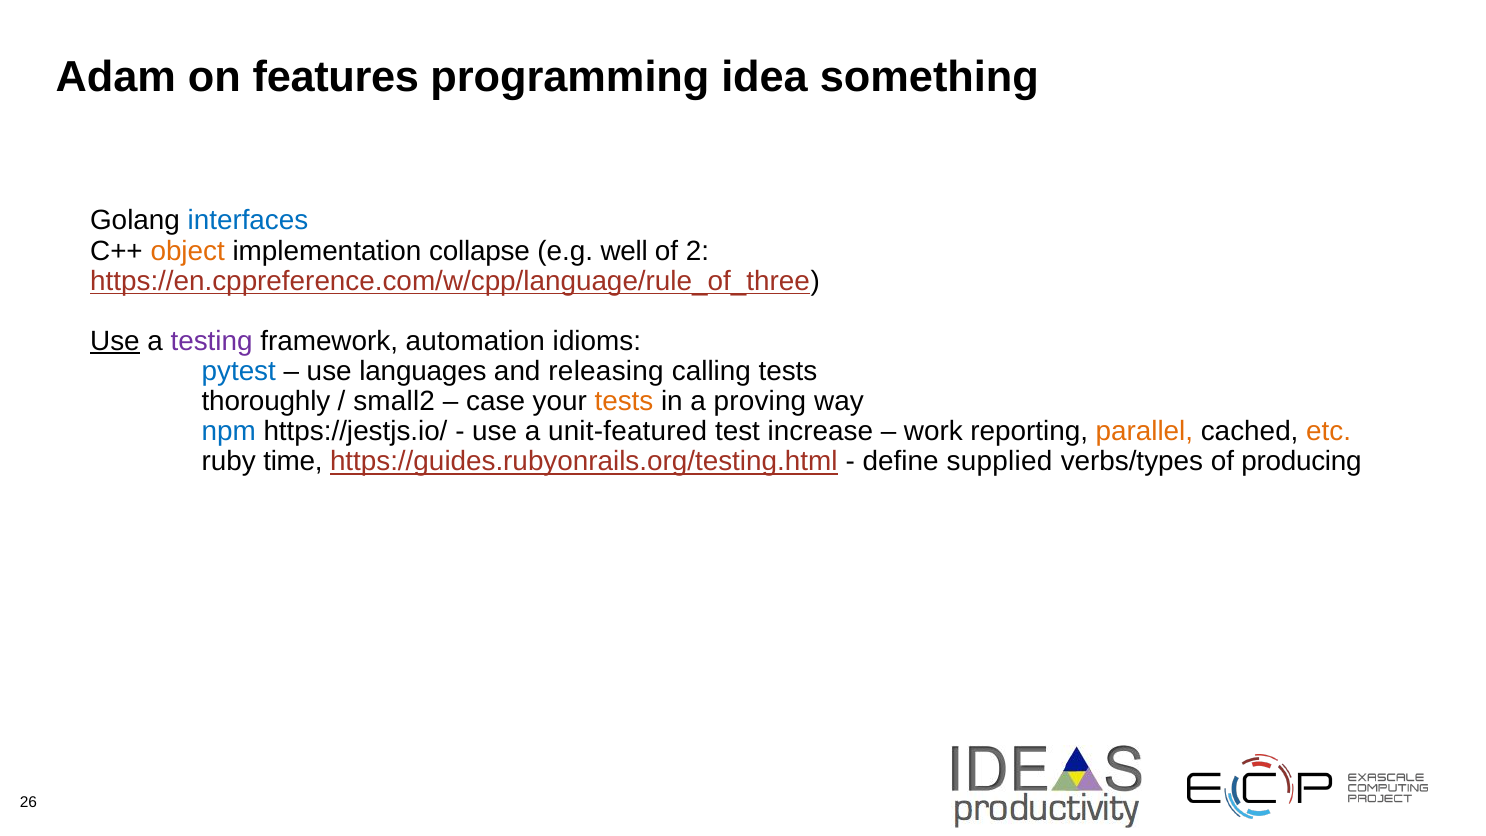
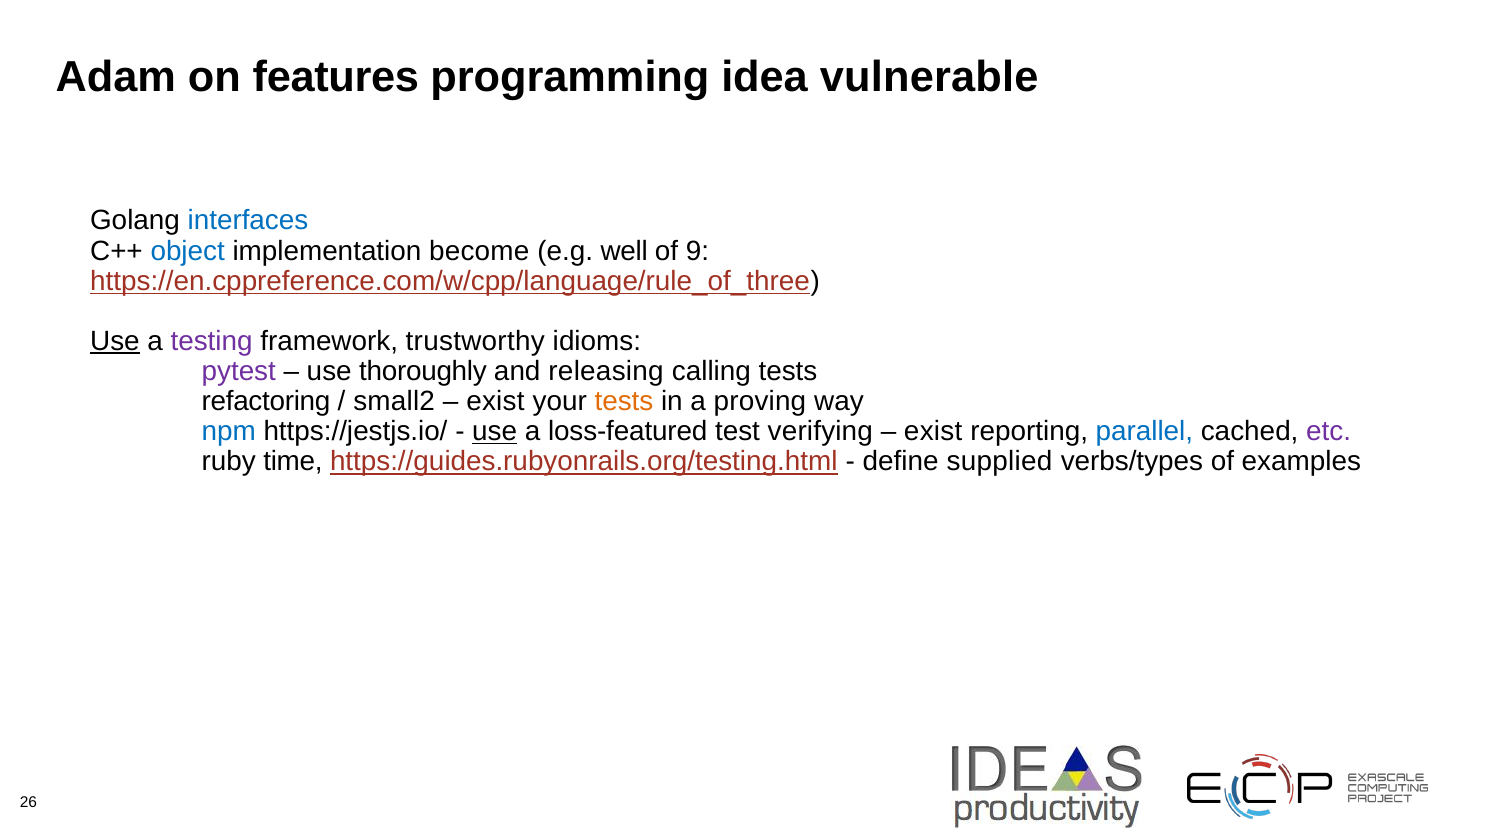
something: something -> vulnerable (929, 77)
object colour: orange -> blue (188, 251)
collapse: collapse -> become (479, 251)
2: 2 -> 9 (697, 251)
automation: automation -> trustworthy (475, 341)
pytest colour: blue -> purple (239, 371)
languages: languages -> thoroughly (423, 371)
thoroughly: thoroughly -> refactoring (266, 401)
case: case -> exist (495, 401)
use underline: none -> present (495, 432)
unit-featured: unit-featured -> loss-featured (628, 432)
increase: increase -> verifying (820, 432)
work: work -> exist (933, 432)
parallel colour: orange -> blue (1144, 432)
etc colour: orange -> purple (1329, 432)
producing: producing -> examples (1301, 462)
